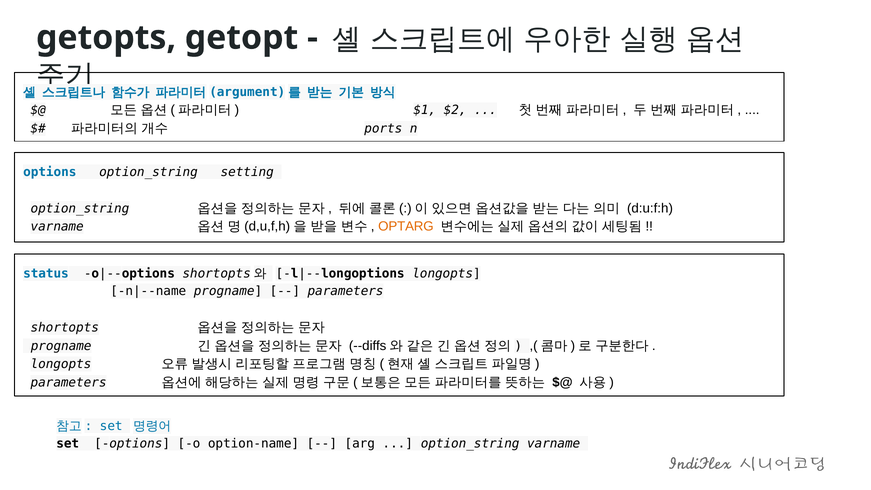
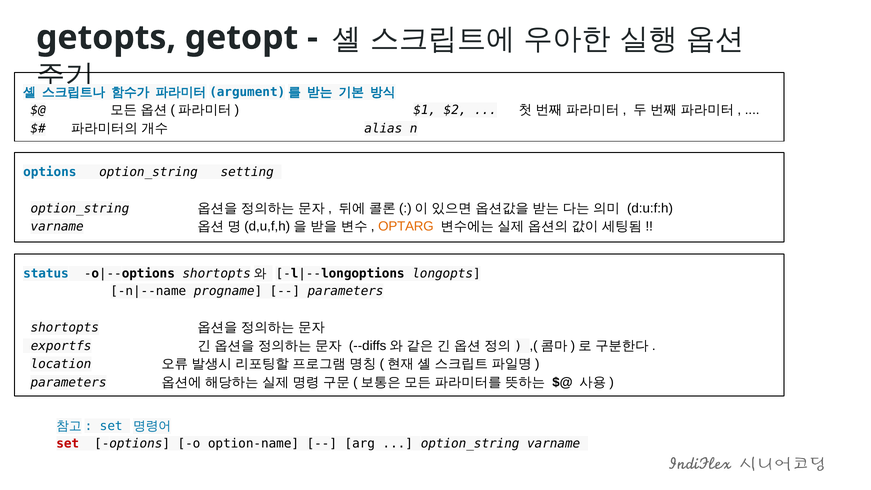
ports: ports -> alias (383, 129)
progname: progname -> exportfs (61, 346)
longopts: longopts -> location (61, 364)
set colour: black -> red (68, 443)
